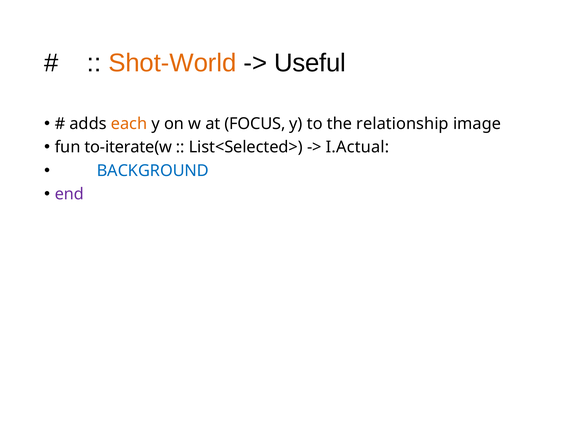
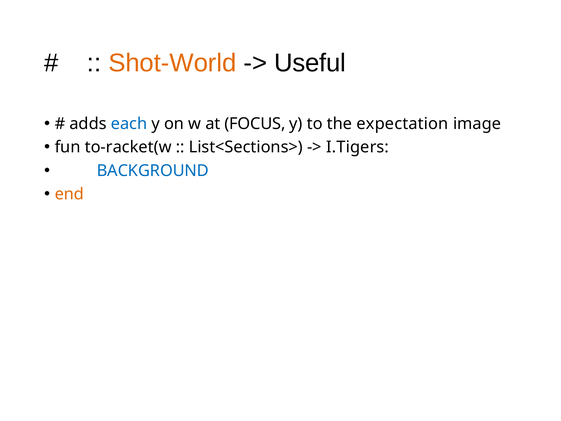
each colour: orange -> blue (129, 124)
relationship: relationship -> expectation (402, 124)
to-iterate(w: to-iterate(w -> to-racket(w (128, 147)
List<Selected>: List<Selected> -> List<Sections> (246, 147)
I.Actual: I.Actual -> I.Tigers (358, 147)
end colour: purple -> orange (69, 194)
